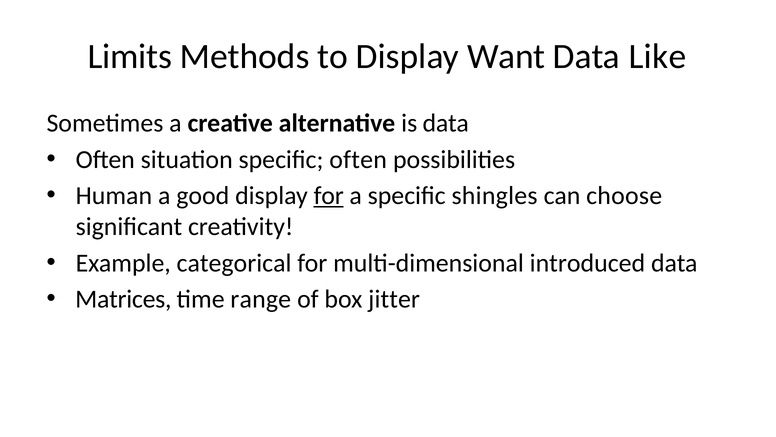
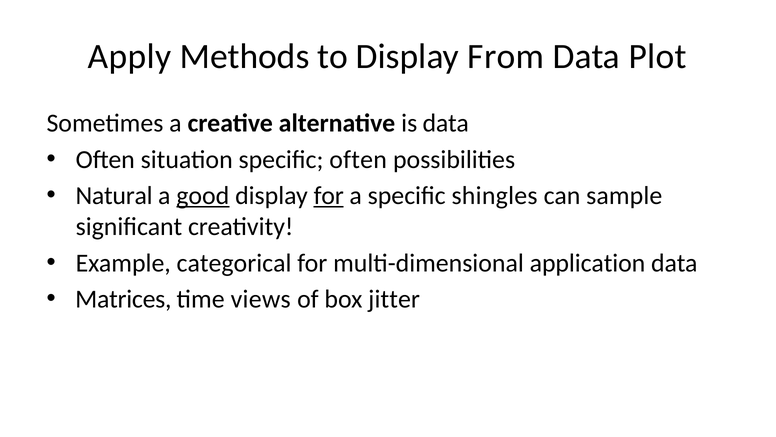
Limits: Limits -> Apply (129, 56)
Want: Want -> From (506, 56)
Like: Like -> Plot (658, 56)
Human: Human -> Natural (114, 195)
good underline: none -> present (203, 195)
choose: choose -> sample (624, 195)
introduced: introduced -> application (587, 263)
range: range -> views (261, 299)
